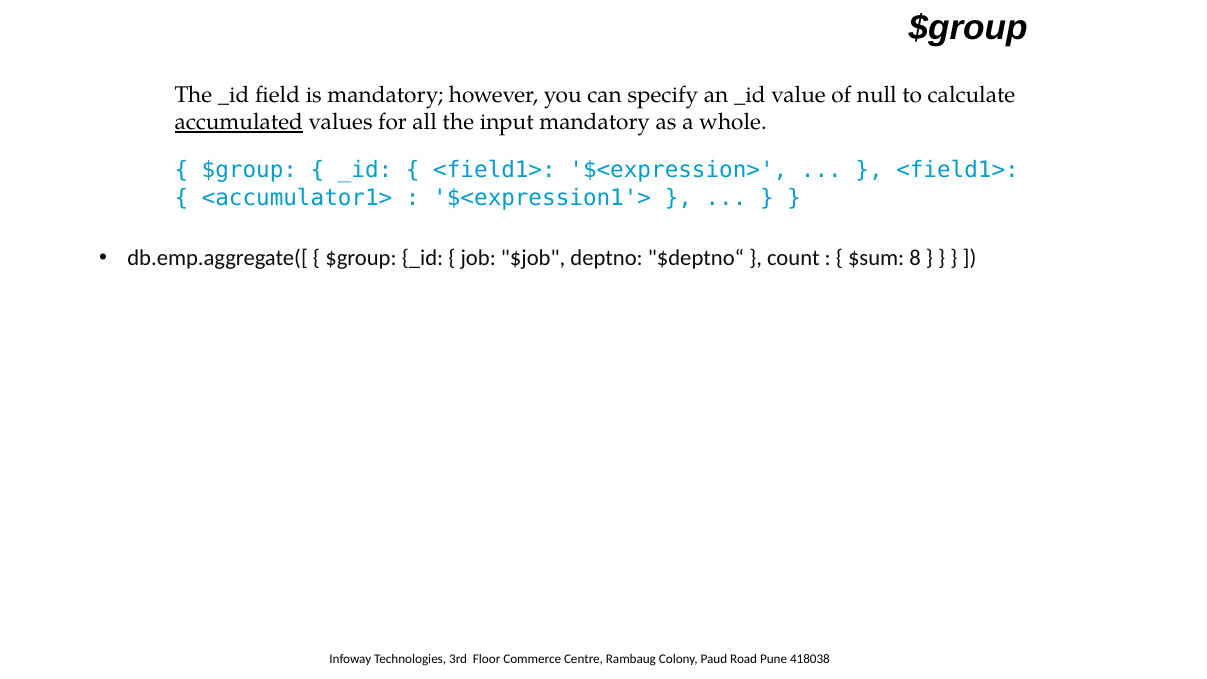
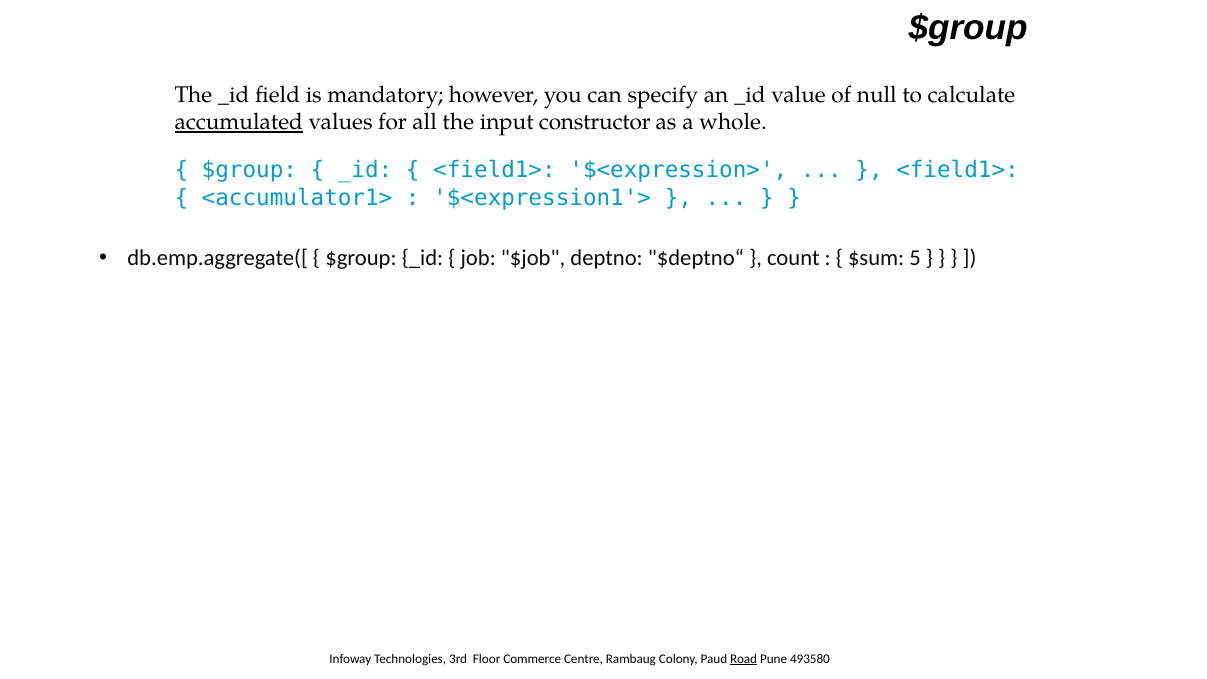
input mandatory: mandatory -> constructor (595, 122)
8: 8 -> 5 (915, 258)
Road underline: none -> present (744, 659)
418038: 418038 -> 493580 (810, 659)
